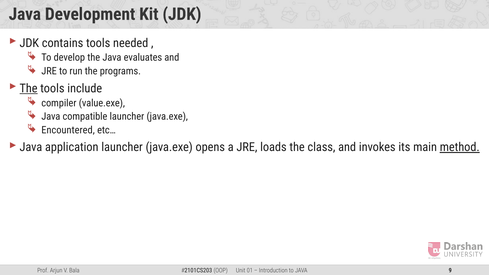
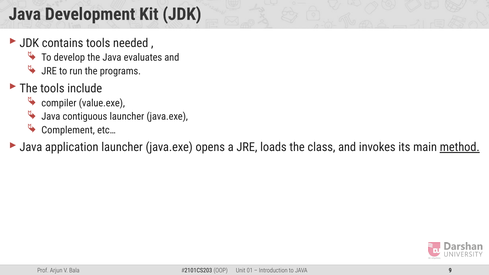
The underline: present -> none (29, 88)
compatible: compatible -> contiguous (85, 117)
Encountered: Encountered -> Complement (68, 130)
